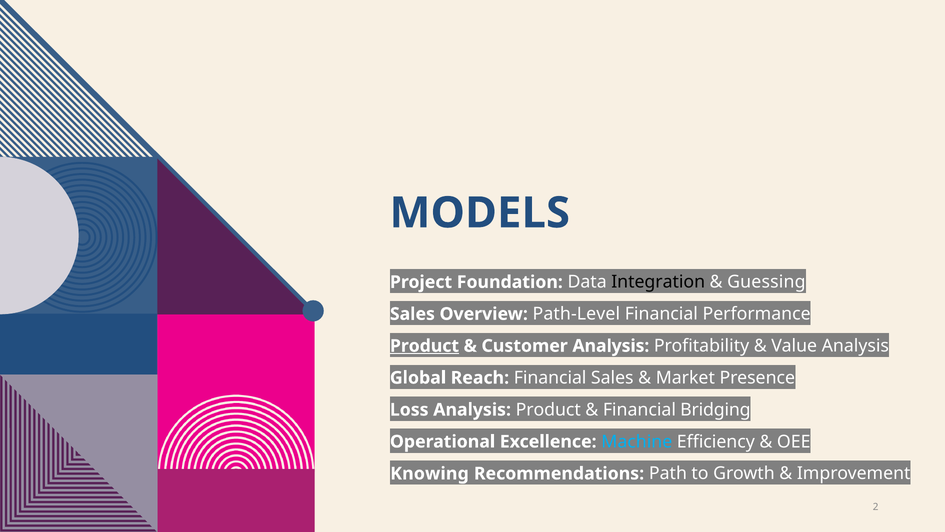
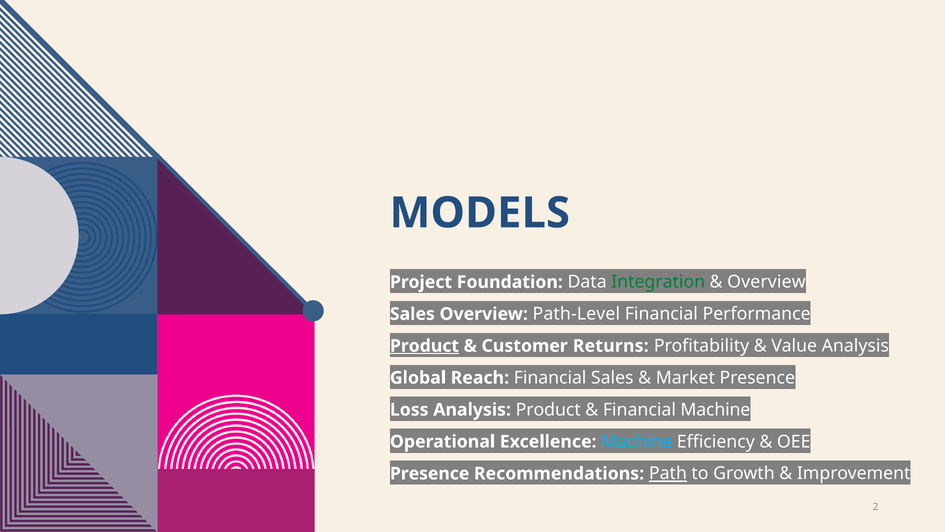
Integration colour: black -> green (658, 282)
Guessing: Guessing -> Overview (766, 282)
Customer Analysis: Analysis -> Returns (611, 346)
Financial Bridging: Bridging -> Machine (715, 409)
Knowing: Knowing -> Presence (430, 473)
Path underline: none -> present (668, 473)
